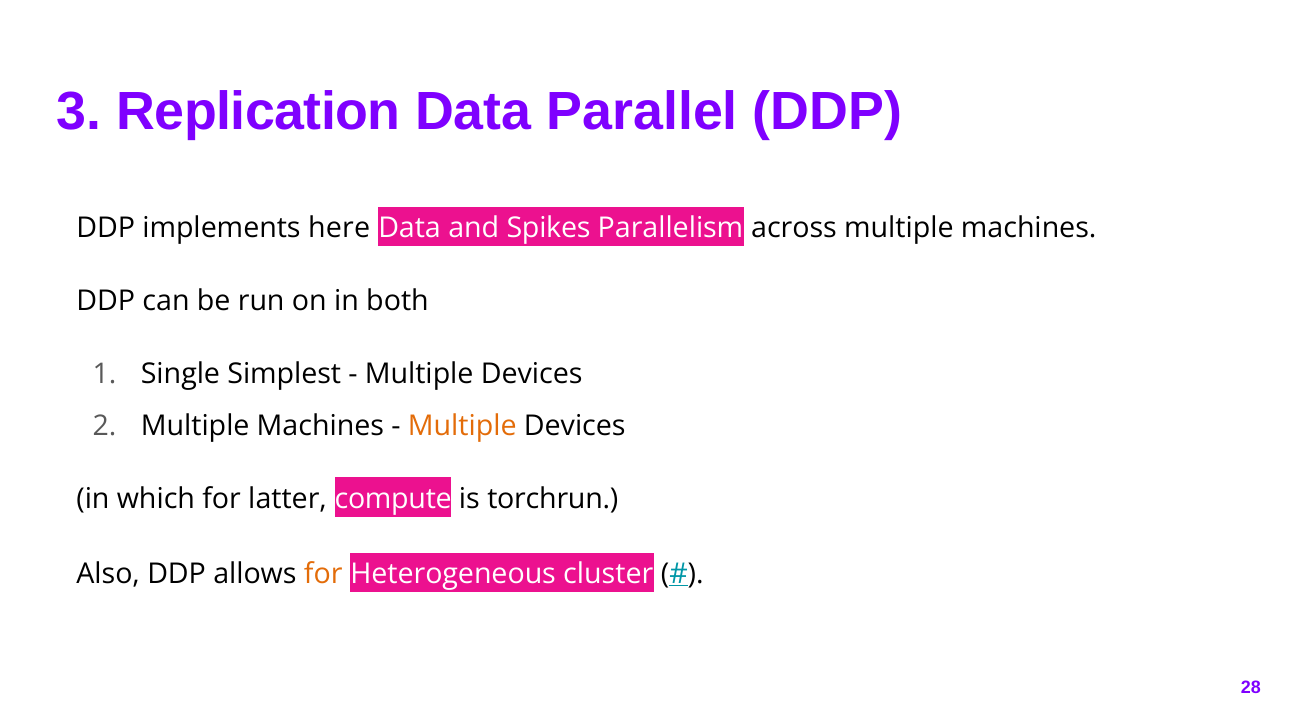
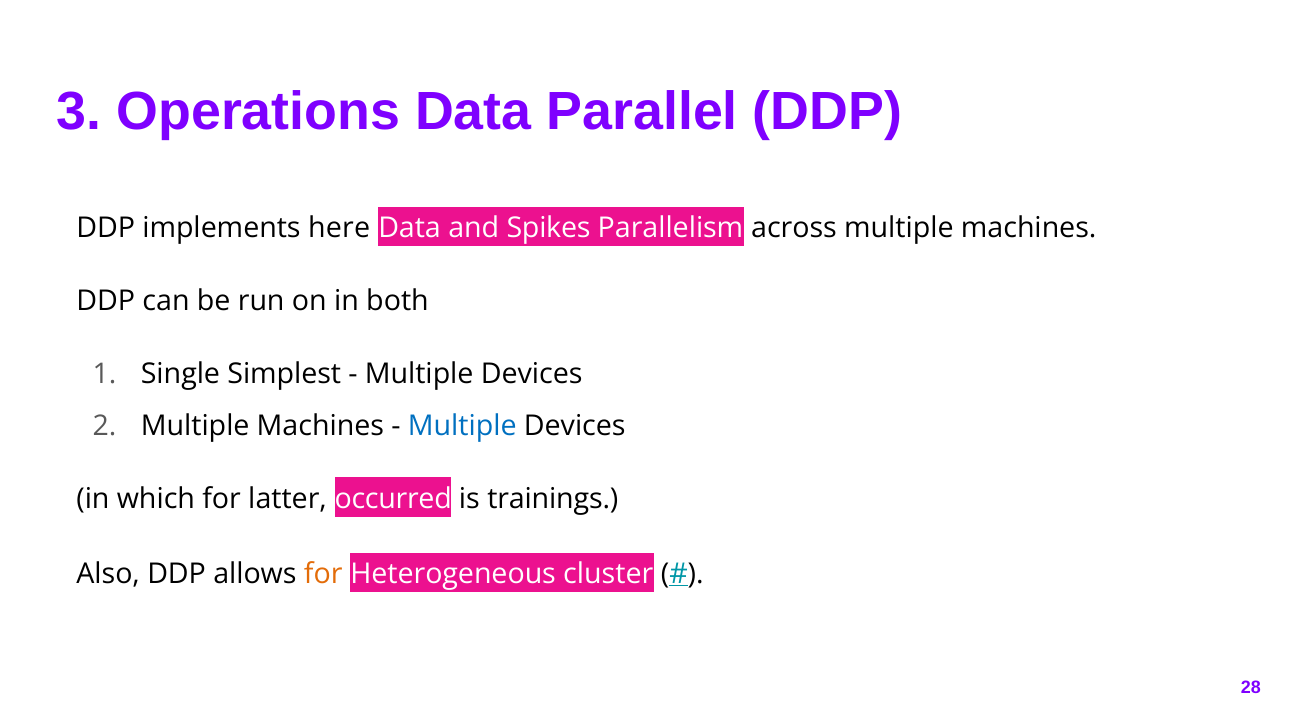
Replication: Replication -> Operations (258, 112)
Multiple colour: orange -> blue (462, 426)
compute: compute -> occurred (393, 499)
torchrun: torchrun -> trainings (553, 499)
